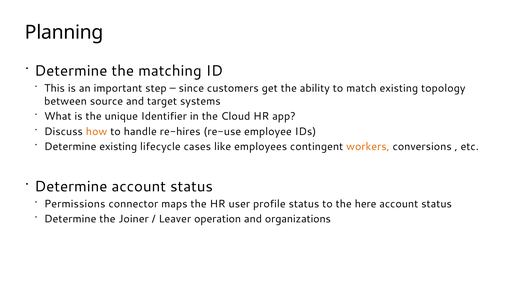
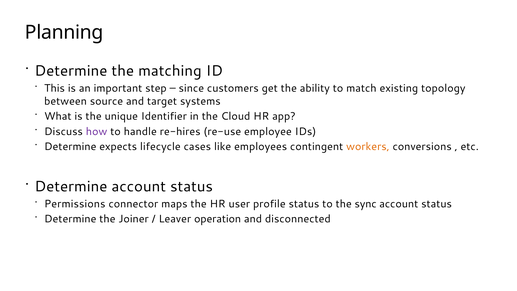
how colour: orange -> purple (97, 131)
Determine existing: existing -> expects (118, 147)
here: here -> sync (366, 204)
organizations: organizations -> disconnected (298, 219)
